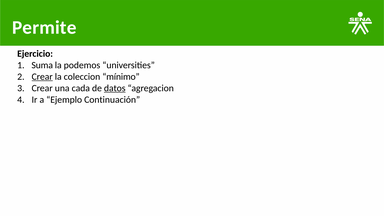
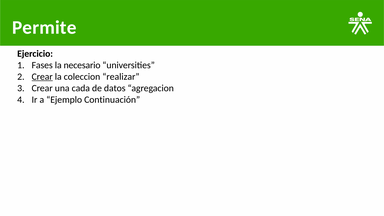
Suma: Suma -> Fases (42, 65)
podemos: podemos -> necesario (82, 65)
mínimo: mínimo -> realizar (121, 77)
datos underline: present -> none (115, 88)
